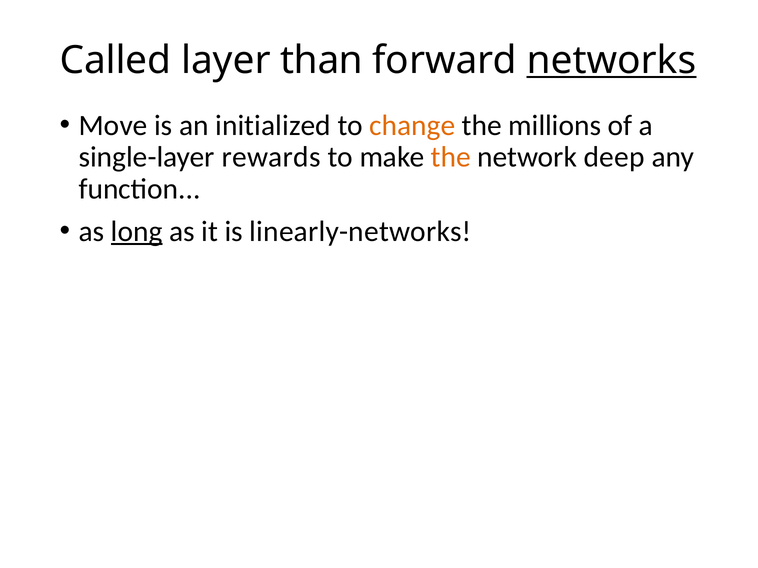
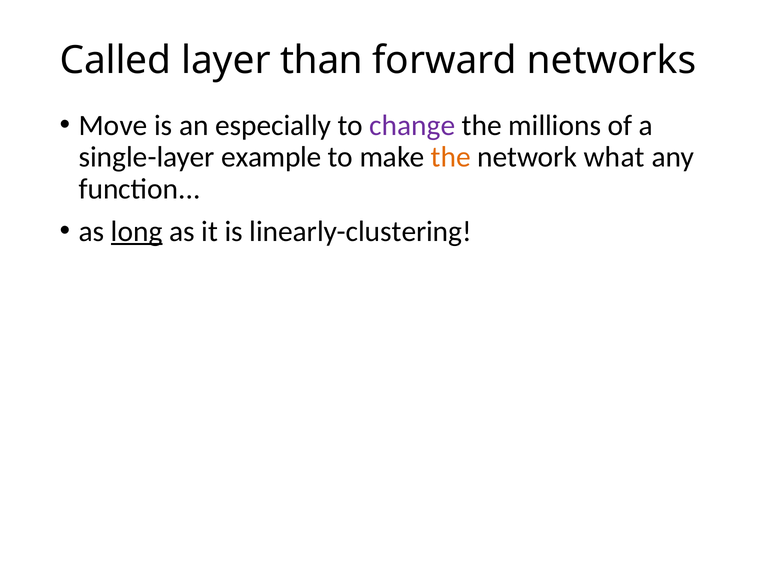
networks underline: present -> none (612, 60)
initialized: initialized -> especially (273, 125)
change colour: orange -> purple (412, 125)
rewards: rewards -> example (271, 157)
deep: deep -> what (614, 157)
linearly-networks: linearly-networks -> linearly-clustering (361, 231)
